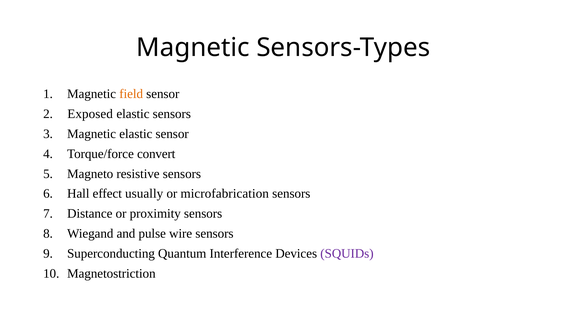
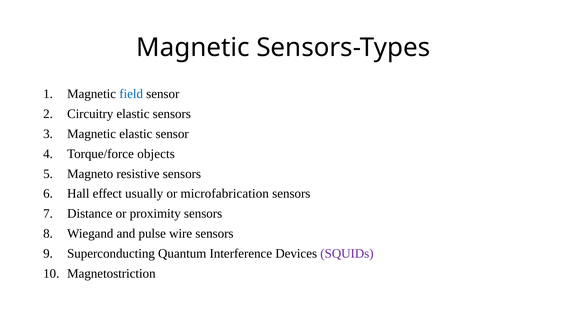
field colour: orange -> blue (131, 94)
Exposed: Exposed -> Circuitry (90, 114)
convert: convert -> objects (156, 154)
